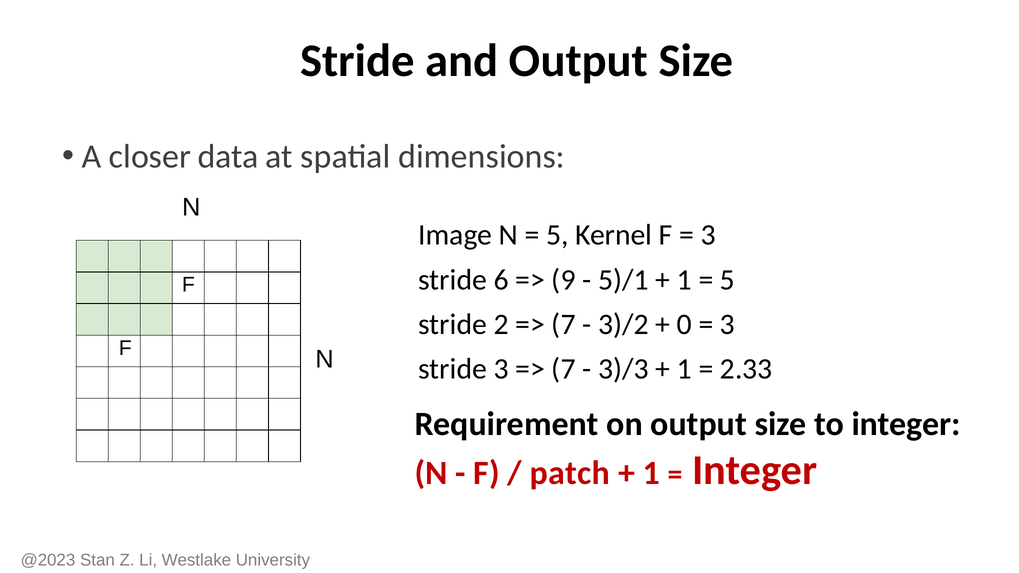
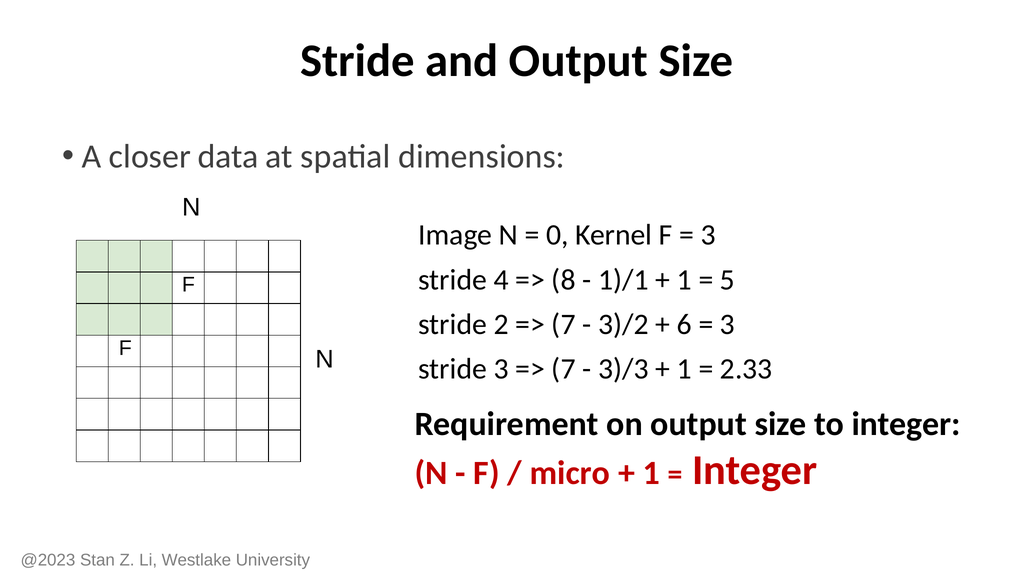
5: 5 -> 0 (557, 235)
6: 6 -> 4 (501, 280)
9: 9 -> 8 (564, 280)
5)/1: 5)/1 -> 1)/1 (623, 280)
0: 0 -> 6 (684, 324)
patch: patch -> micro (570, 473)
